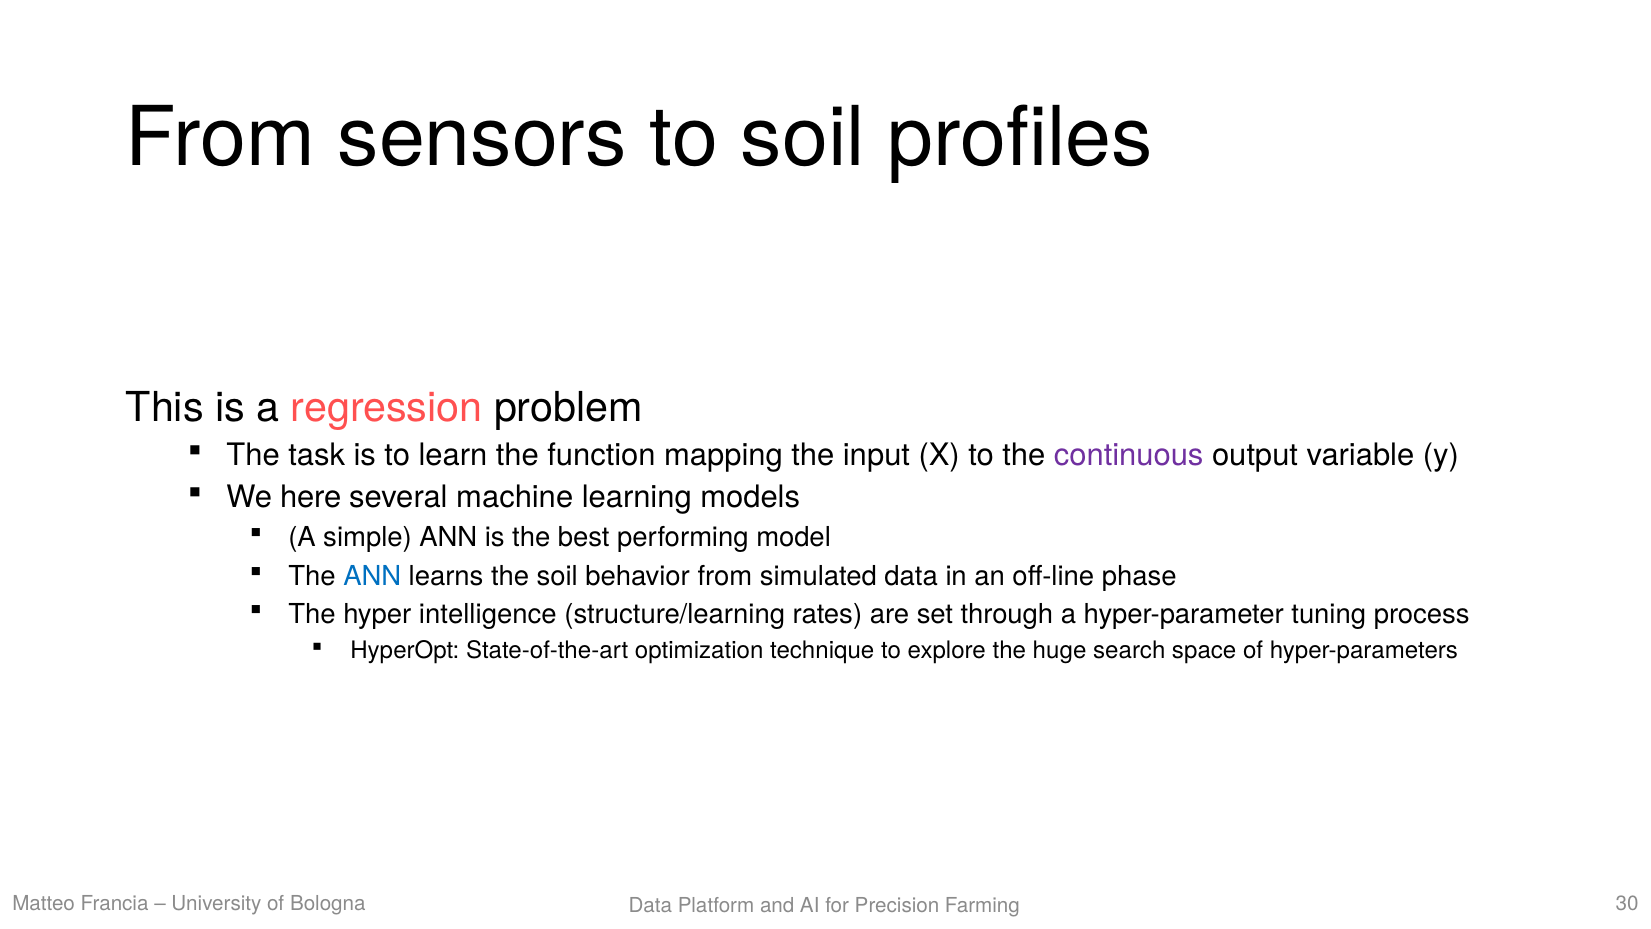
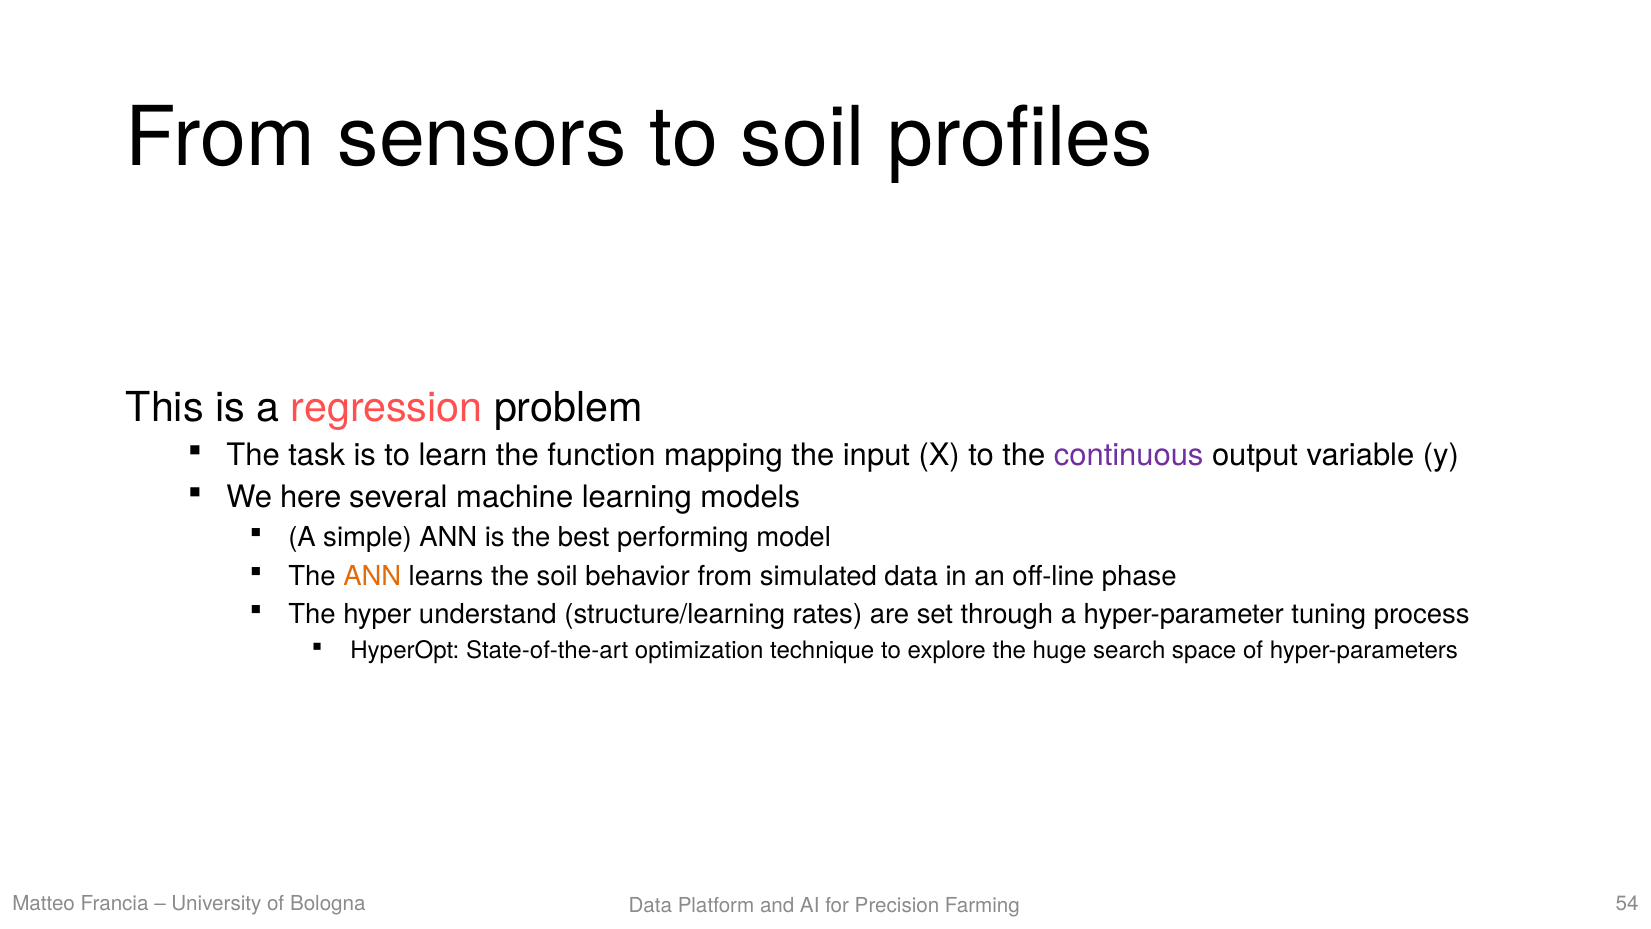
ANN colour: blue -> orange (372, 576)
intelligence: intelligence -> understand (488, 614)
30: 30 -> 54 (1627, 903)
